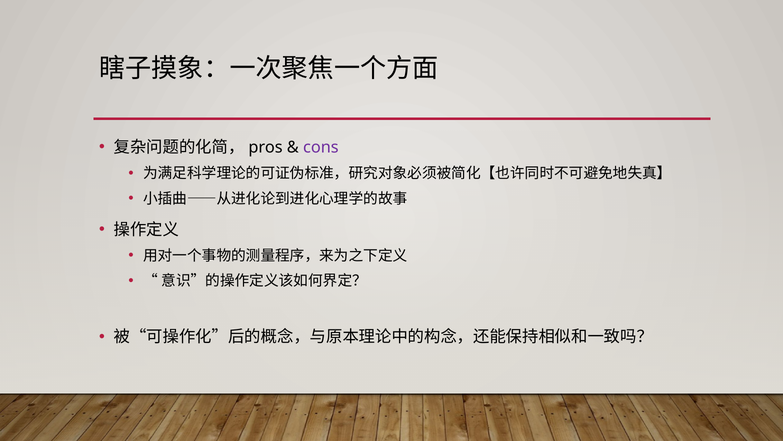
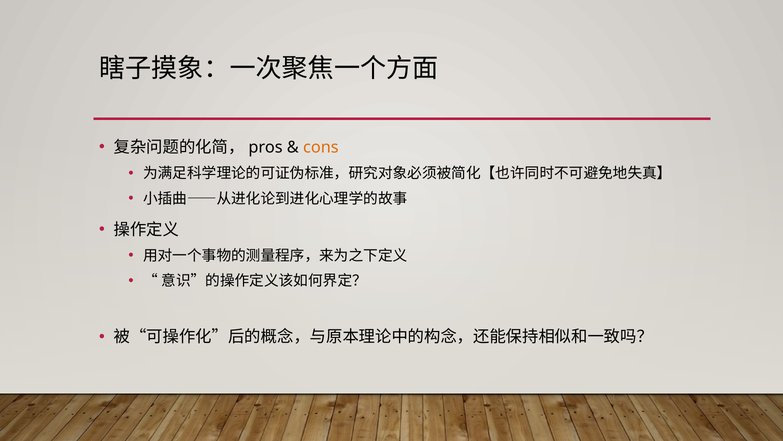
cons colour: purple -> orange (321, 147)
